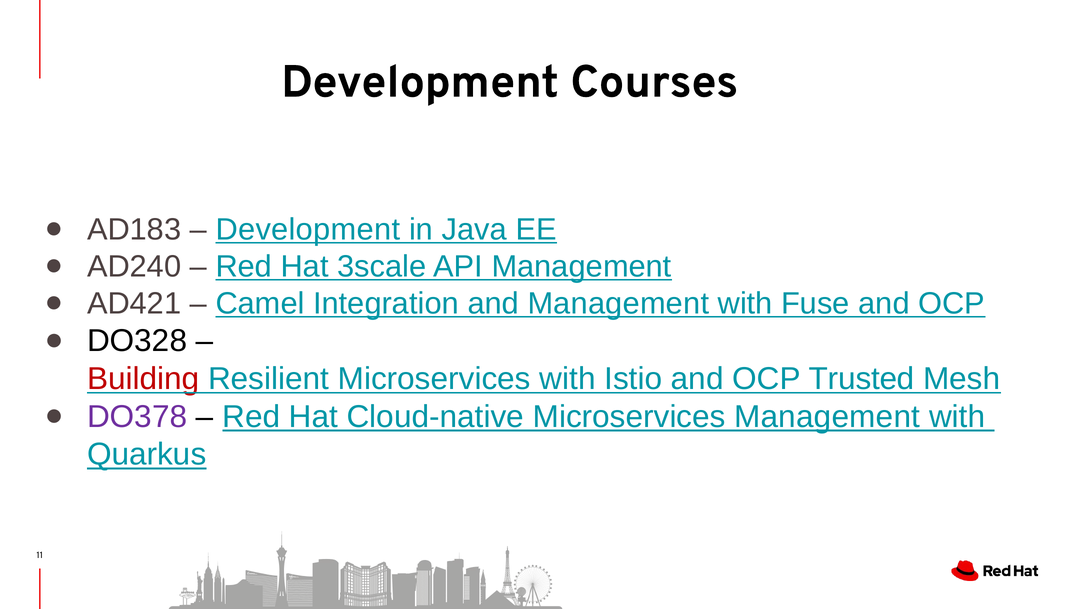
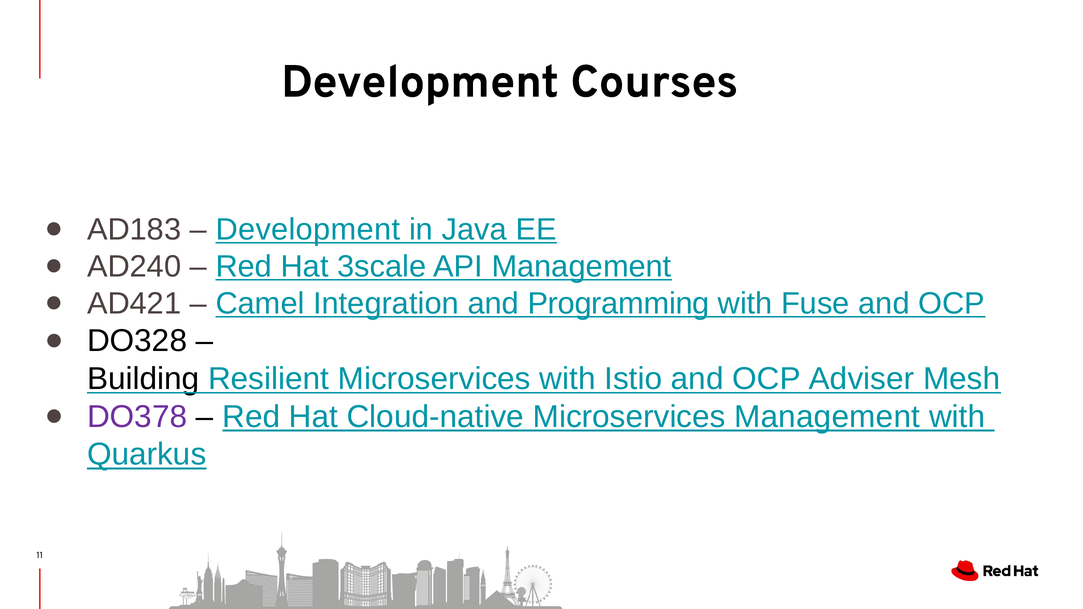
and Management: Management -> Programming (619, 303)
Building colour: red -> black (143, 379)
Trusted: Trusted -> Adviser (862, 379)
